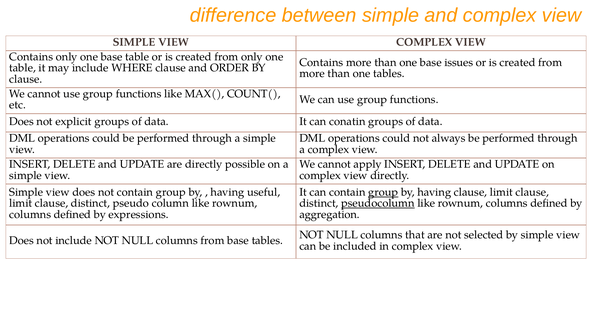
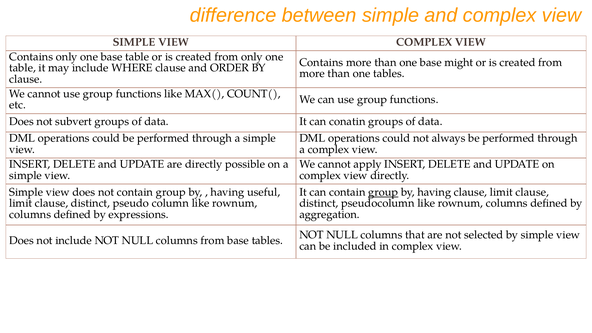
issues: issues -> might (459, 62)
explicit: explicit -> subvert (74, 122)
pseudocolumn underline: present -> none (378, 203)
